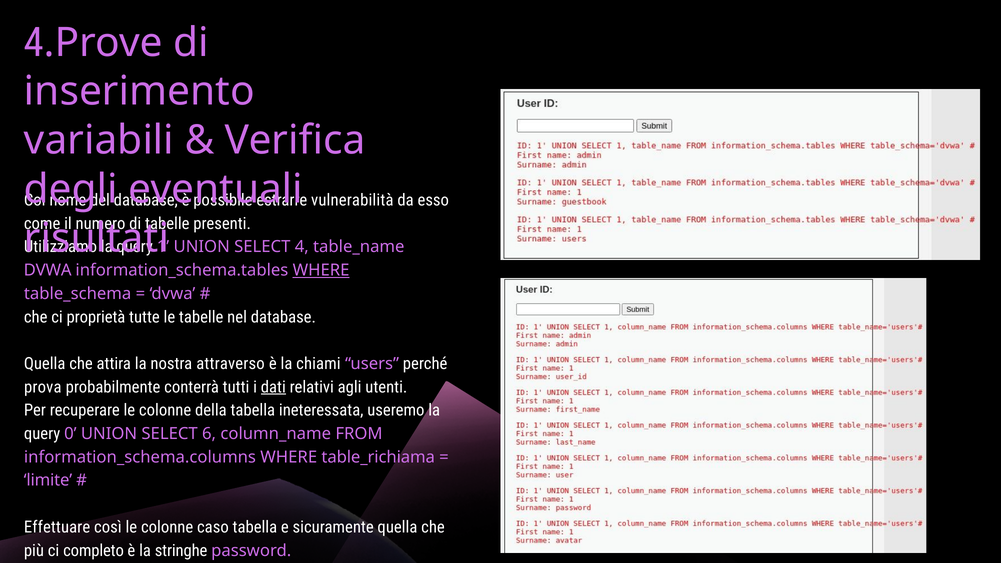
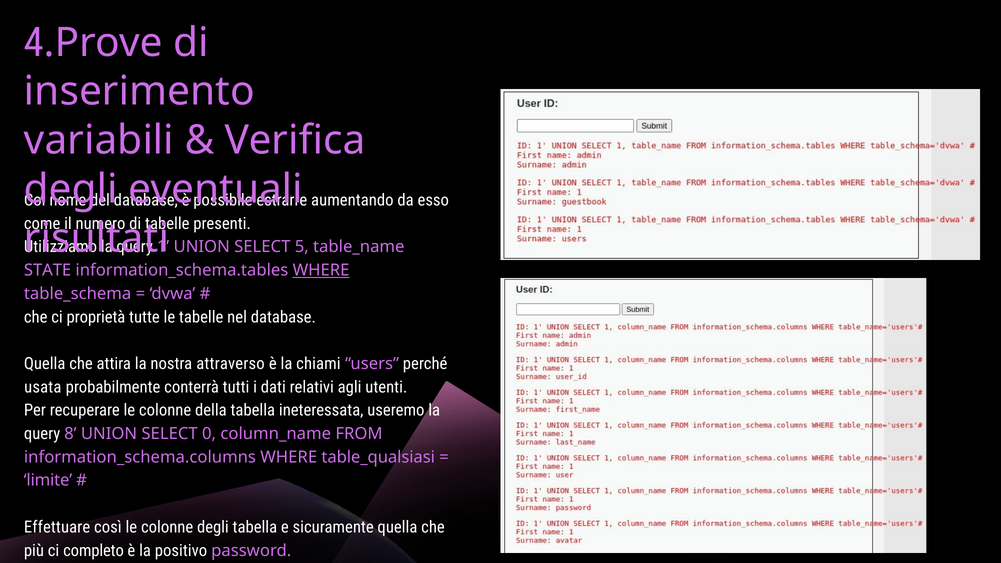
vulnerabilità: vulnerabilità -> aumentando (352, 200)
SELECT 4: 4 -> 5 (302, 247)
DVWA: DVWA -> STATE (48, 270)
prova: prova -> usata (43, 387)
dati underline: present -> none (273, 387)
0: 0 -> 8 (70, 434)
6: 6 -> 0 (209, 434)
table_richiama: table_richiama -> table_qualsiasi (378, 457)
colonne caso: caso -> degli (213, 527)
stringhe: stringhe -> positivo (181, 551)
